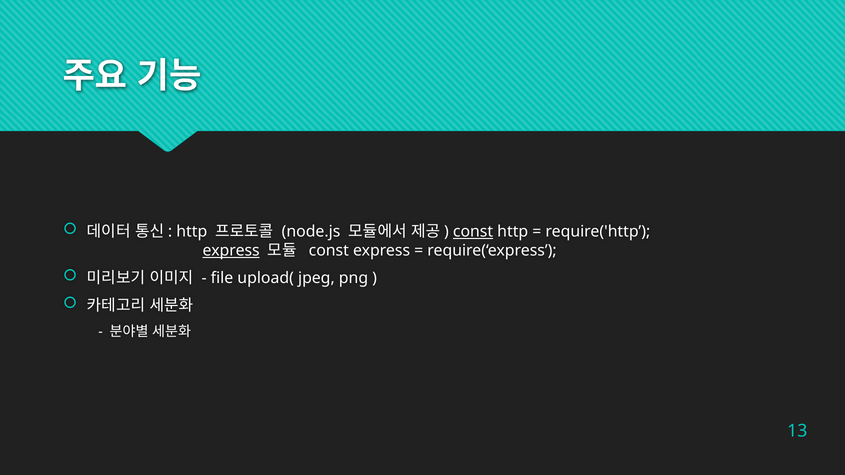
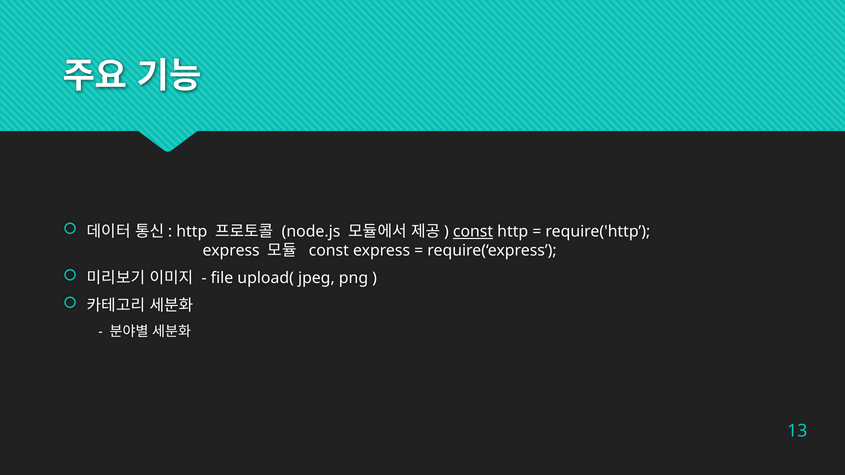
express underline: present -> none (231, 251)
